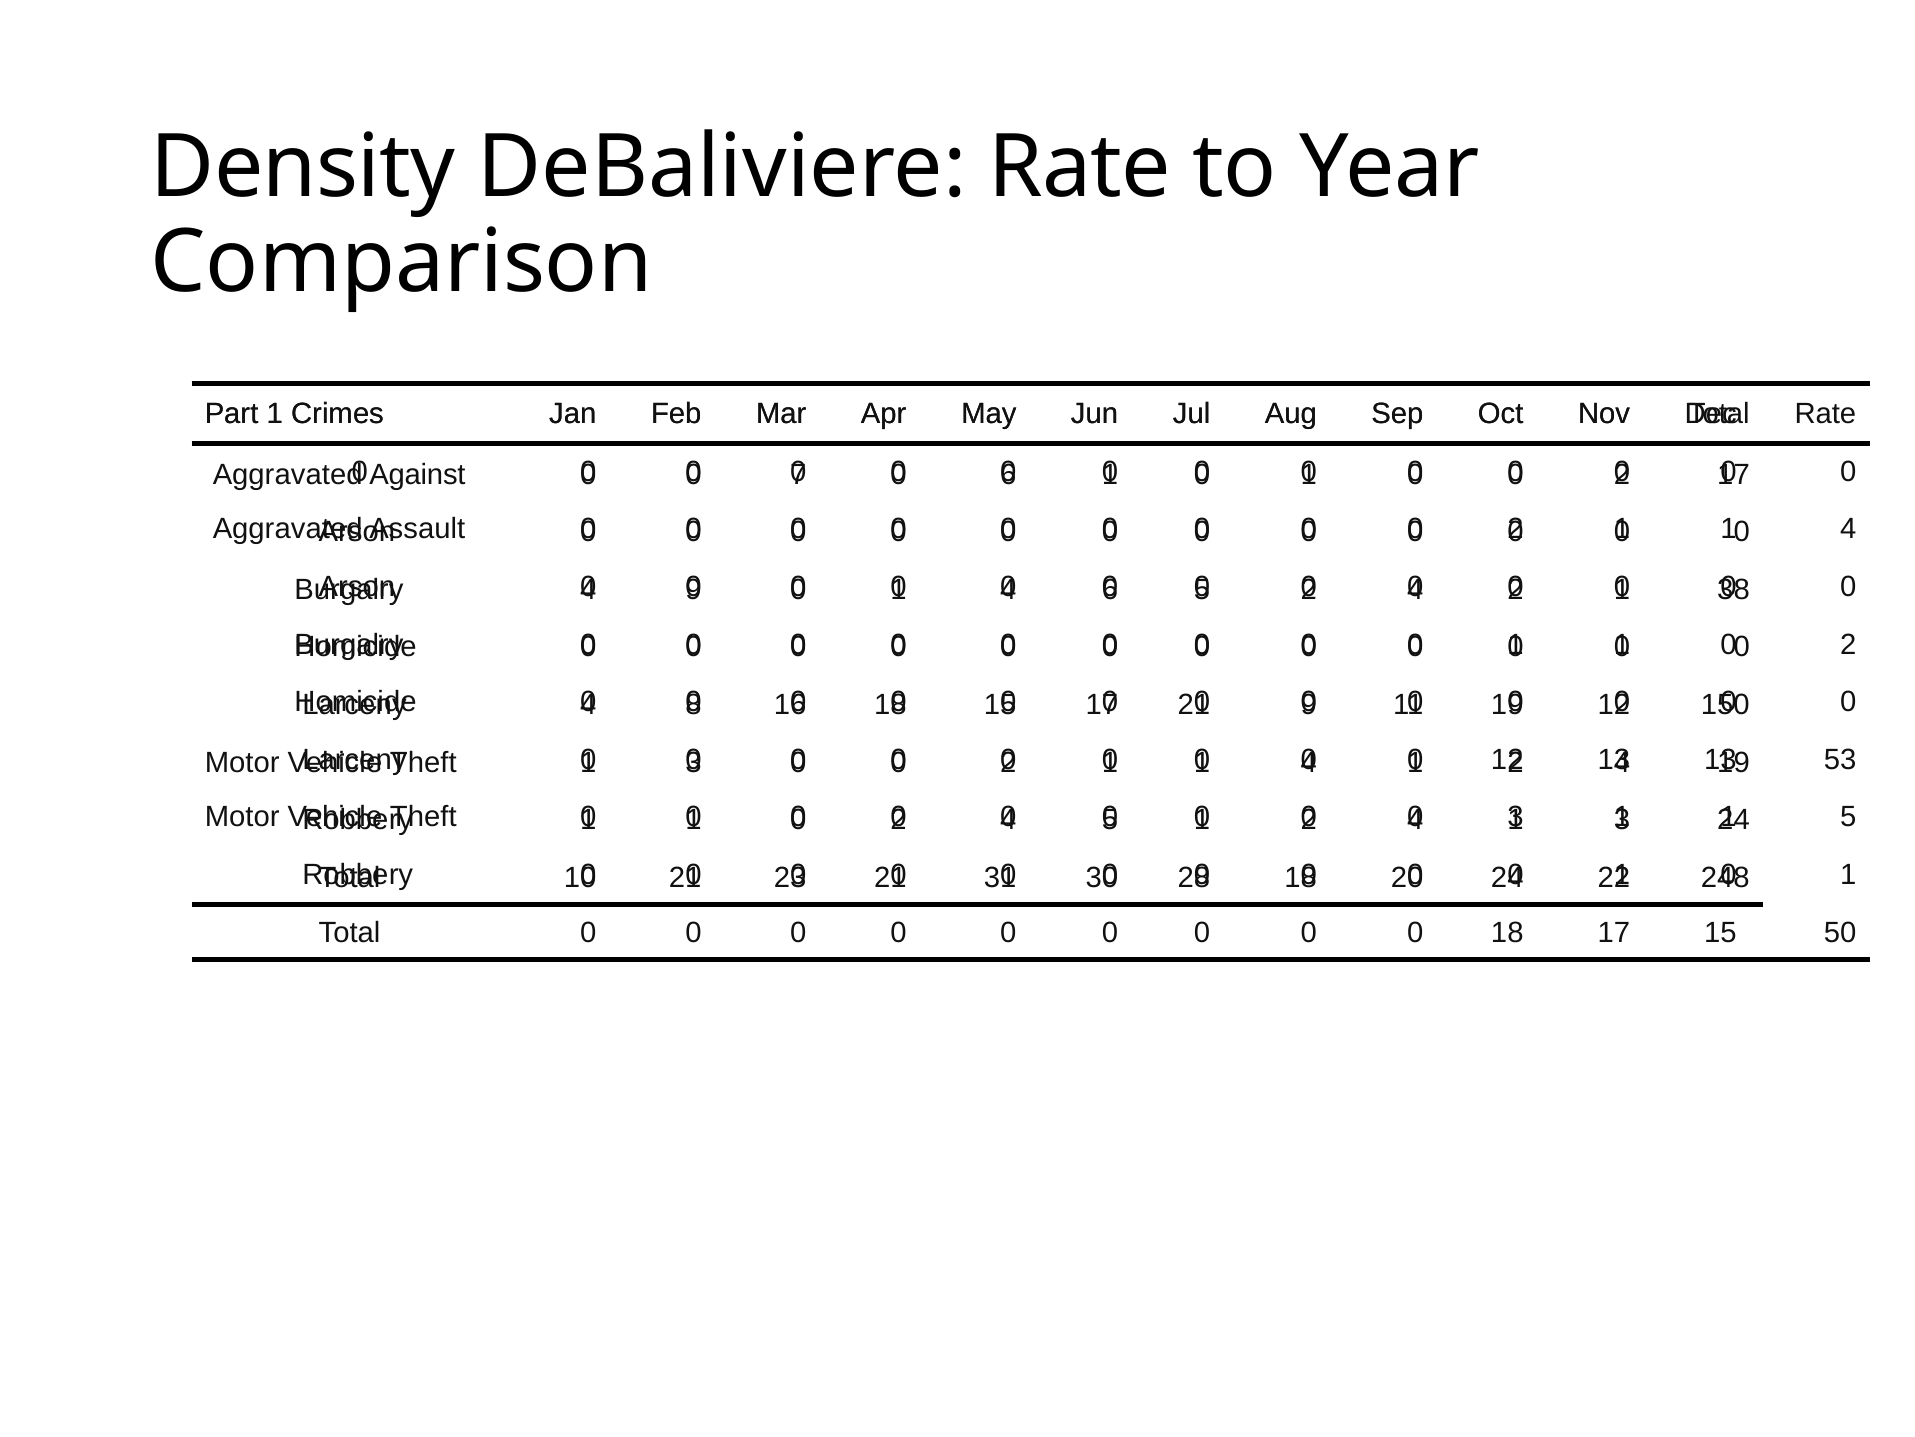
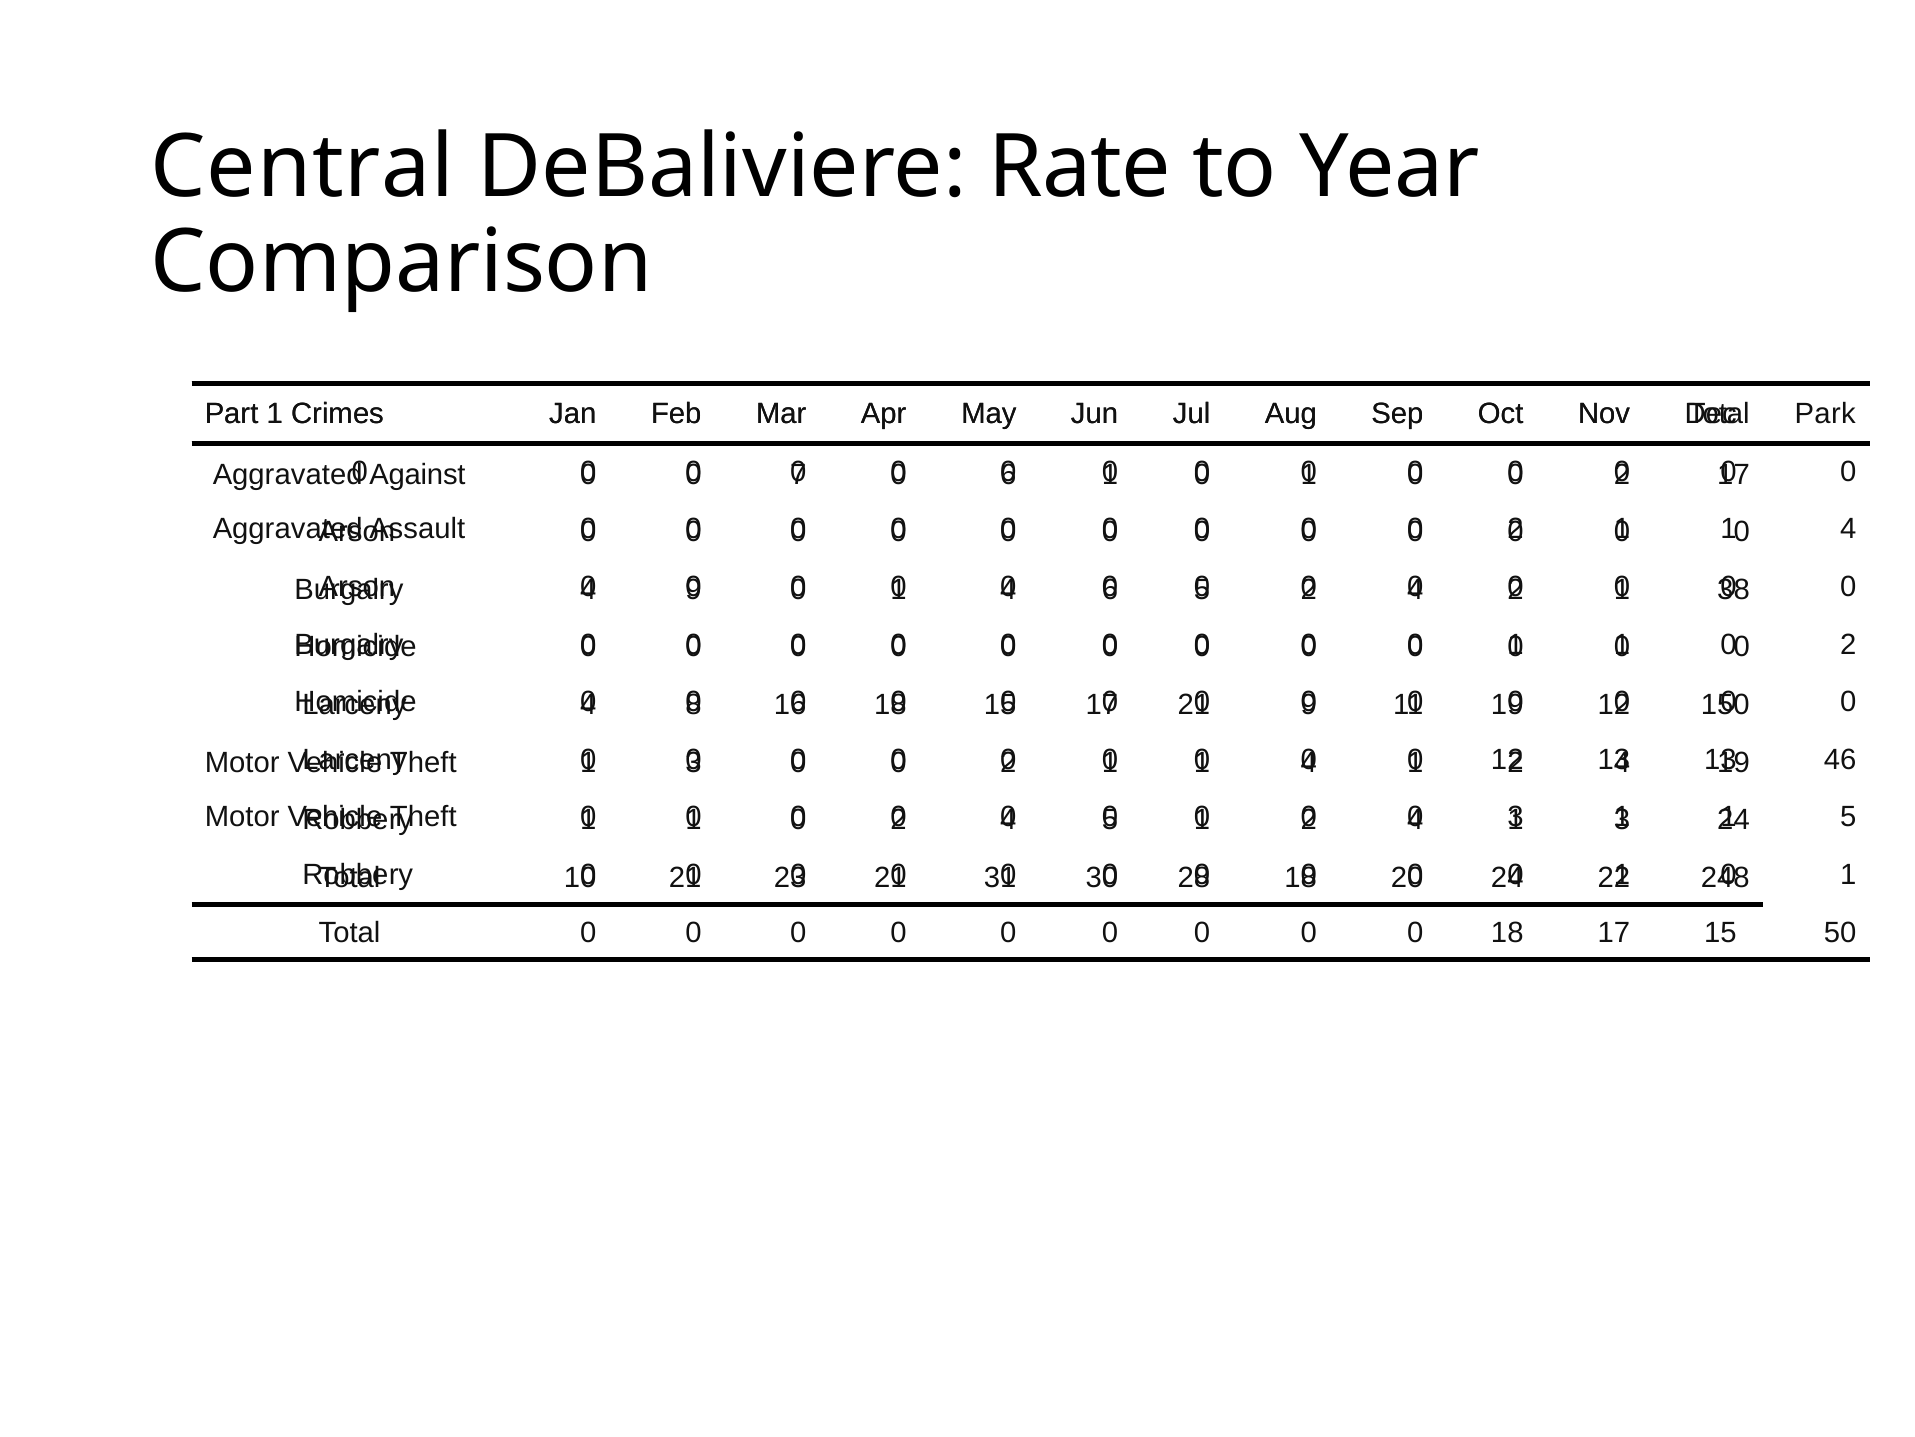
Density: Density -> Central (302, 167)
Rate: Rate -> Park (1825, 414)
53: 53 -> 46 (1840, 759)
